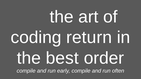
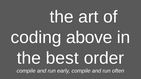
return: return -> above (89, 38)
